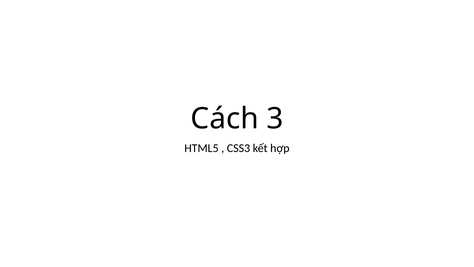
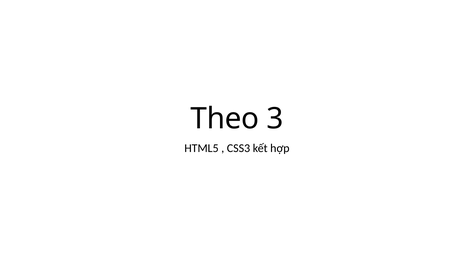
Cách: Cách -> Theo (225, 118)
